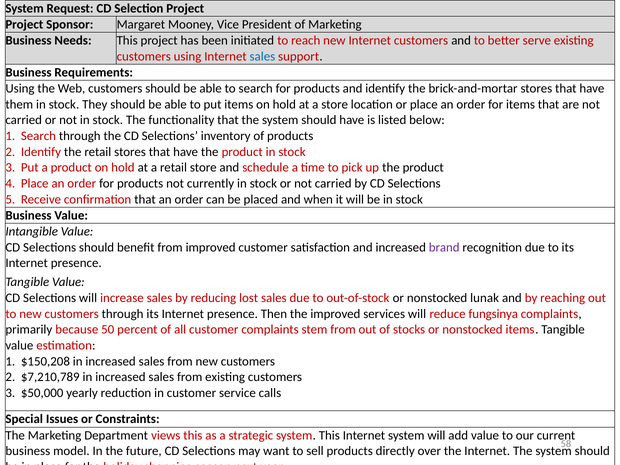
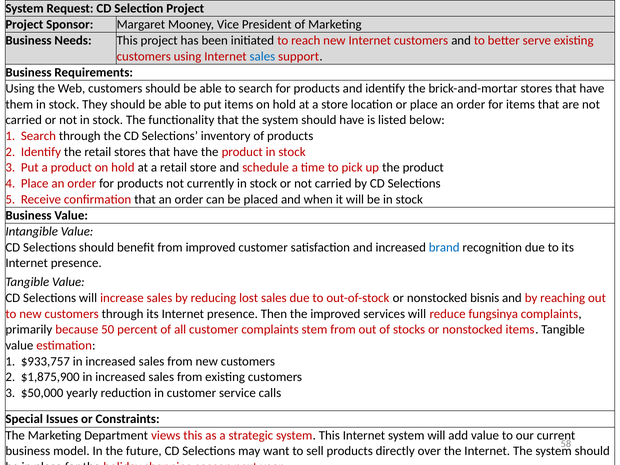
brand colour: purple -> blue (444, 247)
lunak: lunak -> bisnis (485, 298)
$150,208: $150,208 -> $933,757 (45, 361)
$7,210,789: $7,210,789 -> $1,875,900 (50, 377)
